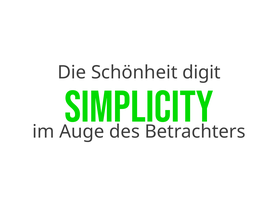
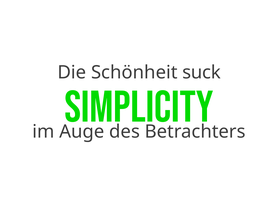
digit: digit -> suck (201, 73)
